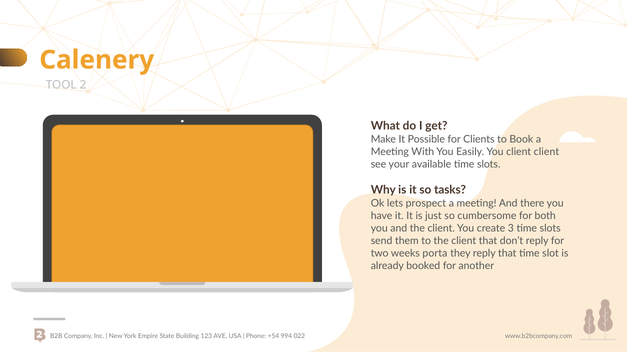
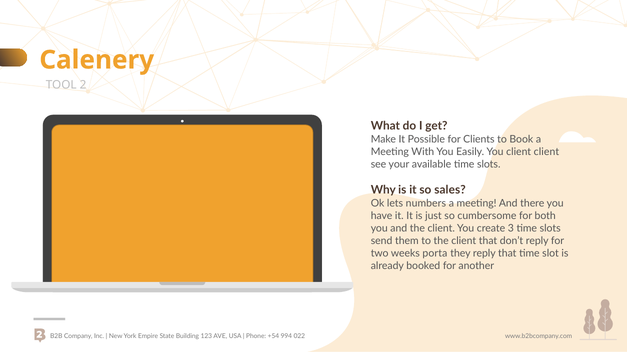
tasks: tasks -> sales (450, 190)
prospect: prospect -> numbers (426, 204)
